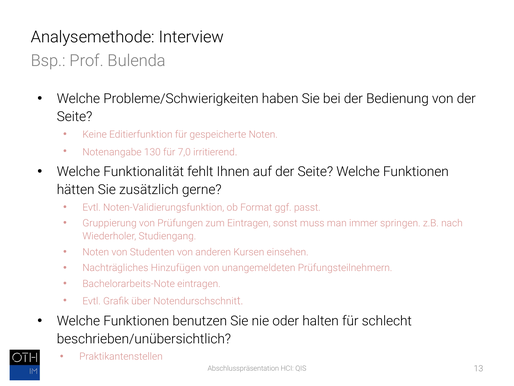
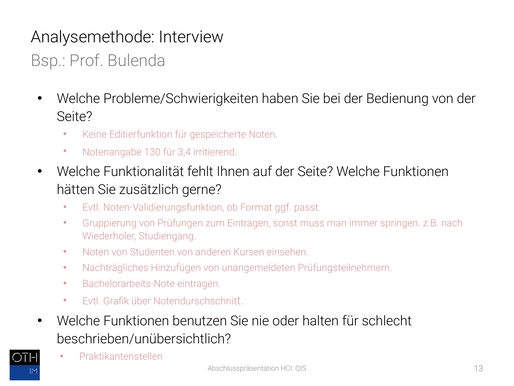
7,0: 7,0 -> 3,4 (184, 152)
